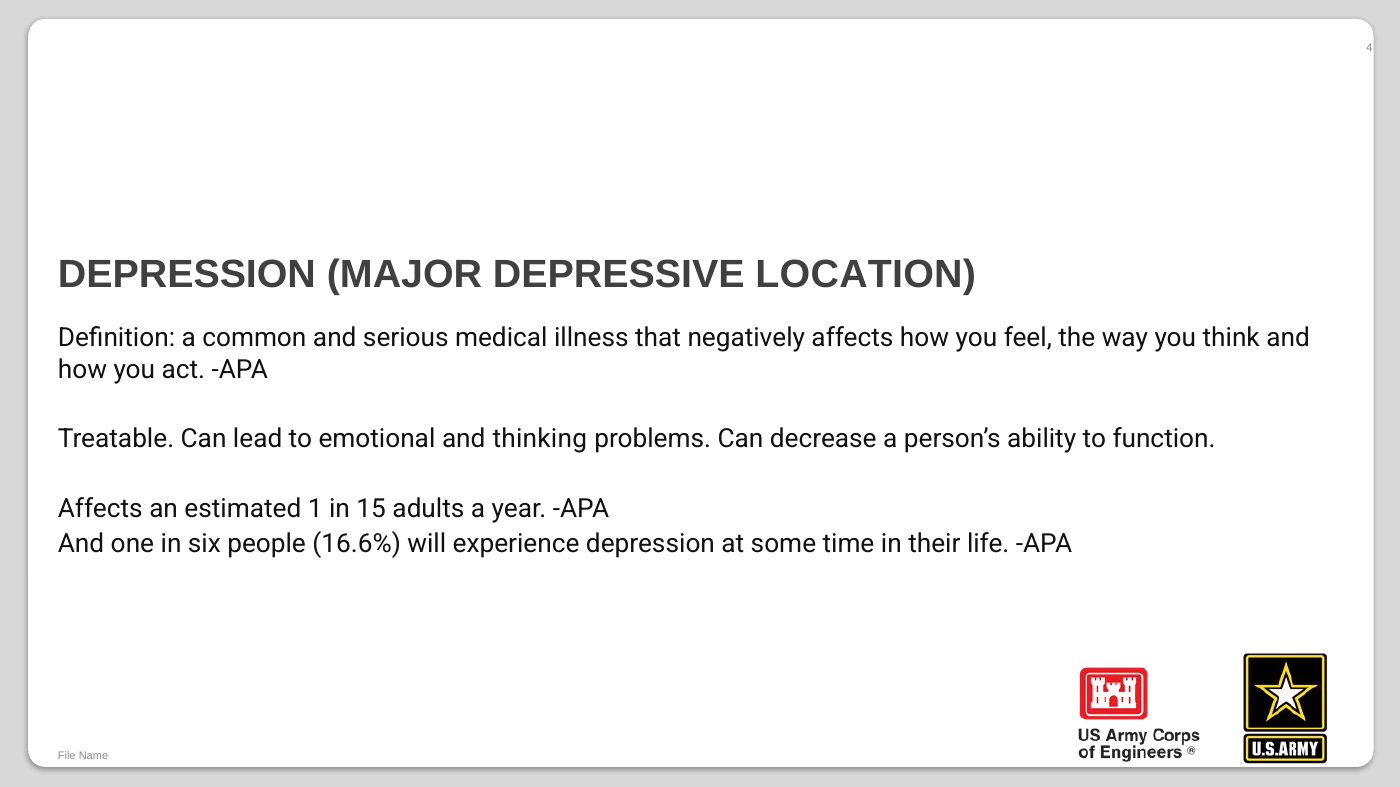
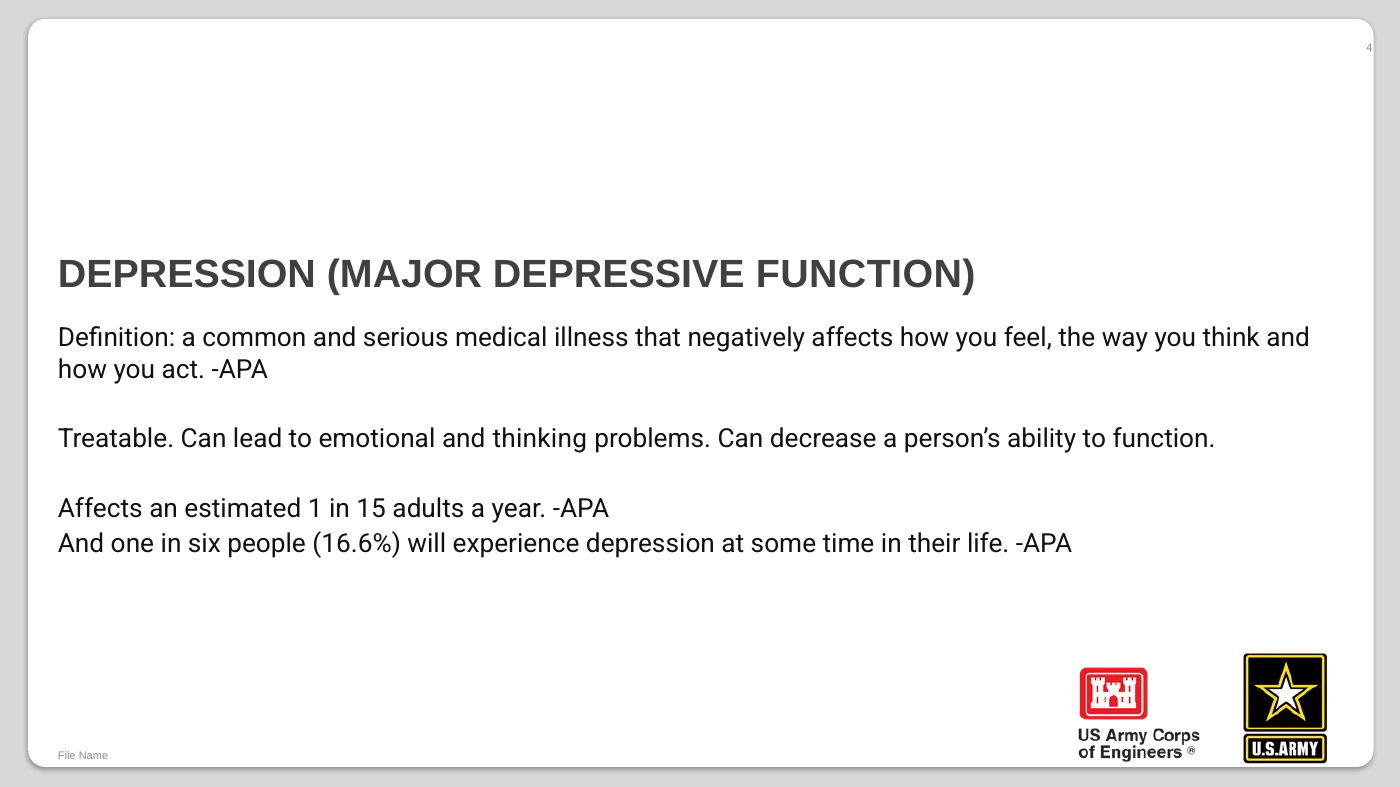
DEPRESSIVE LOCATION: LOCATION -> FUNCTION (866, 274)
